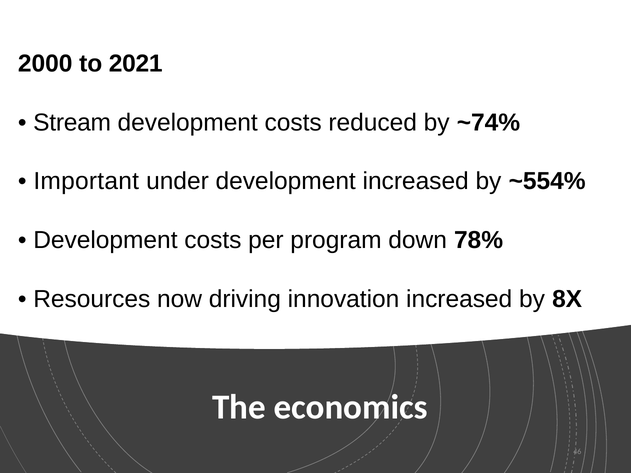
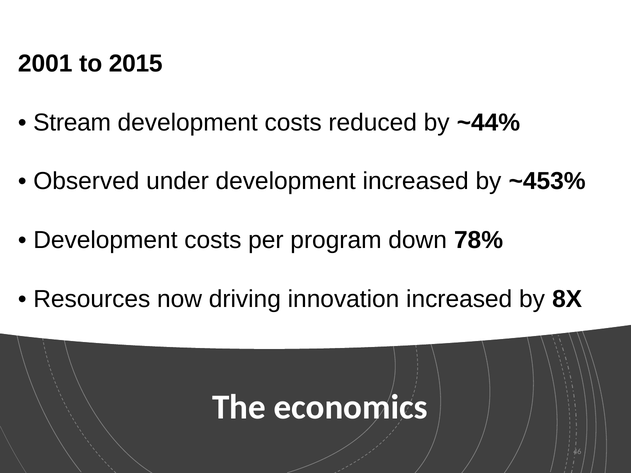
2000: 2000 -> 2001 (45, 64)
2021: 2021 -> 2015 (136, 64)
~74%: ~74% -> ~44% (488, 123)
Important: Important -> Observed (86, 181)
~554%: ~554% -> ~453% (547, 181)
